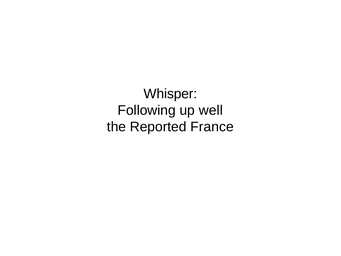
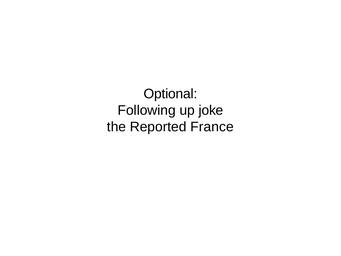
Whisper: Whisper -> Optional (171, 94)
well: well -> joke (211, 110)
